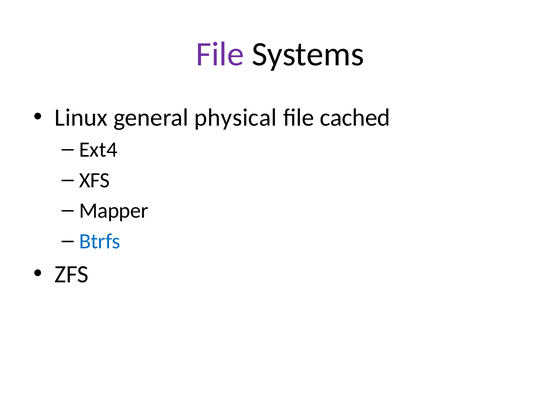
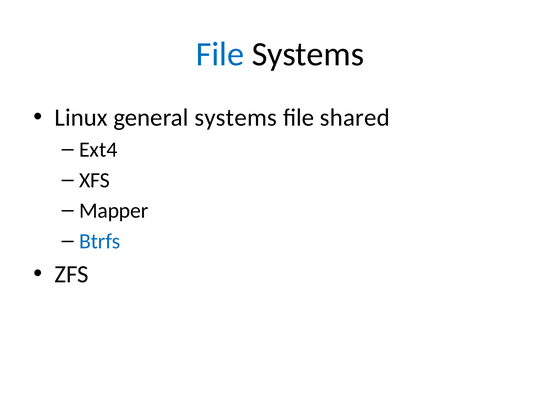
File colour: purple -> blue (220, 54)
general physical: physical -> systems (236, 117)
cached: cached -> shared (355, 117)
